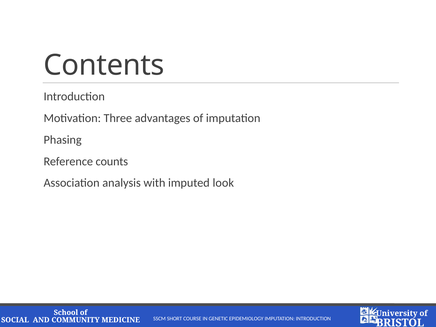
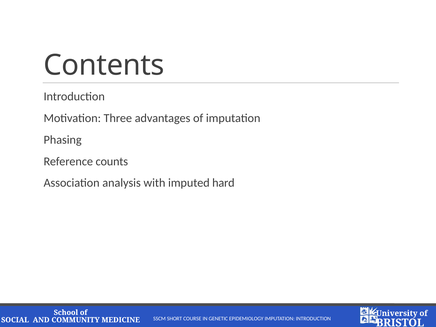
look: look -> hard (223, 183)
